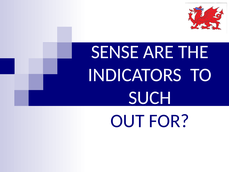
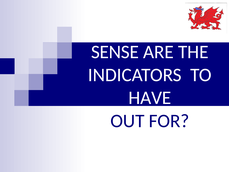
SUCH: SUCH -> HAVE (150, 98)
